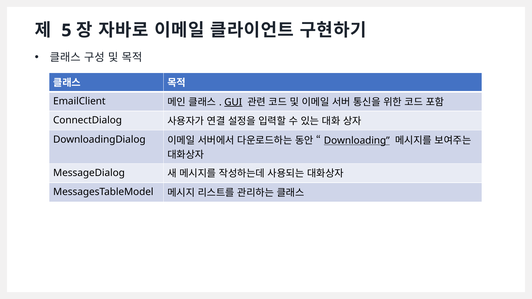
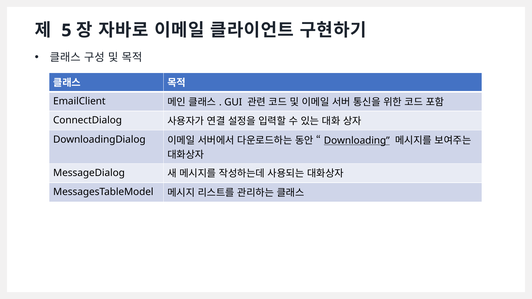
GUI underline: present -> none (233, 102)
